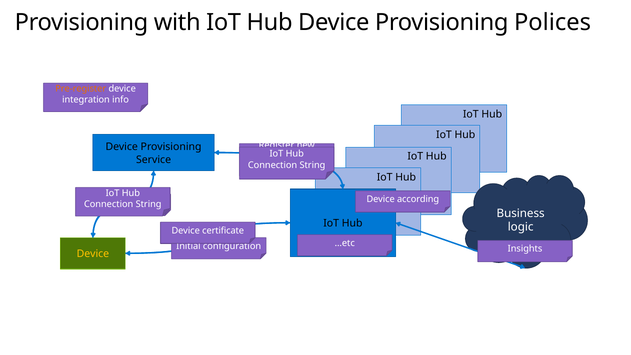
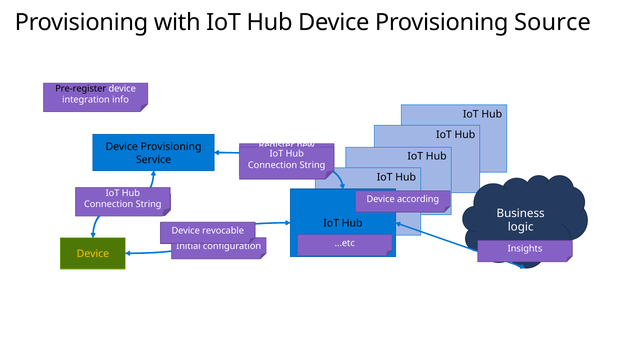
Polices: Polices -> Source (552, 23)
Pre-register colour: orange -> black (81, 89)
certificate: certificate -> revocable (223, 230)
